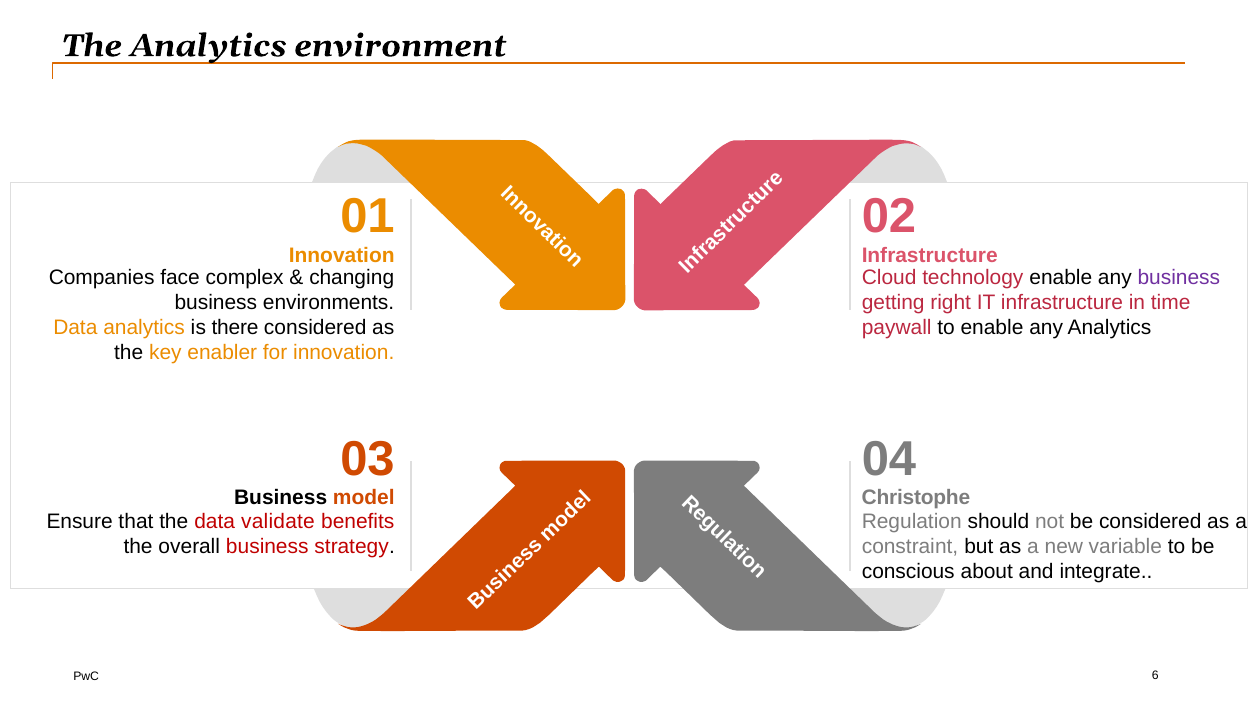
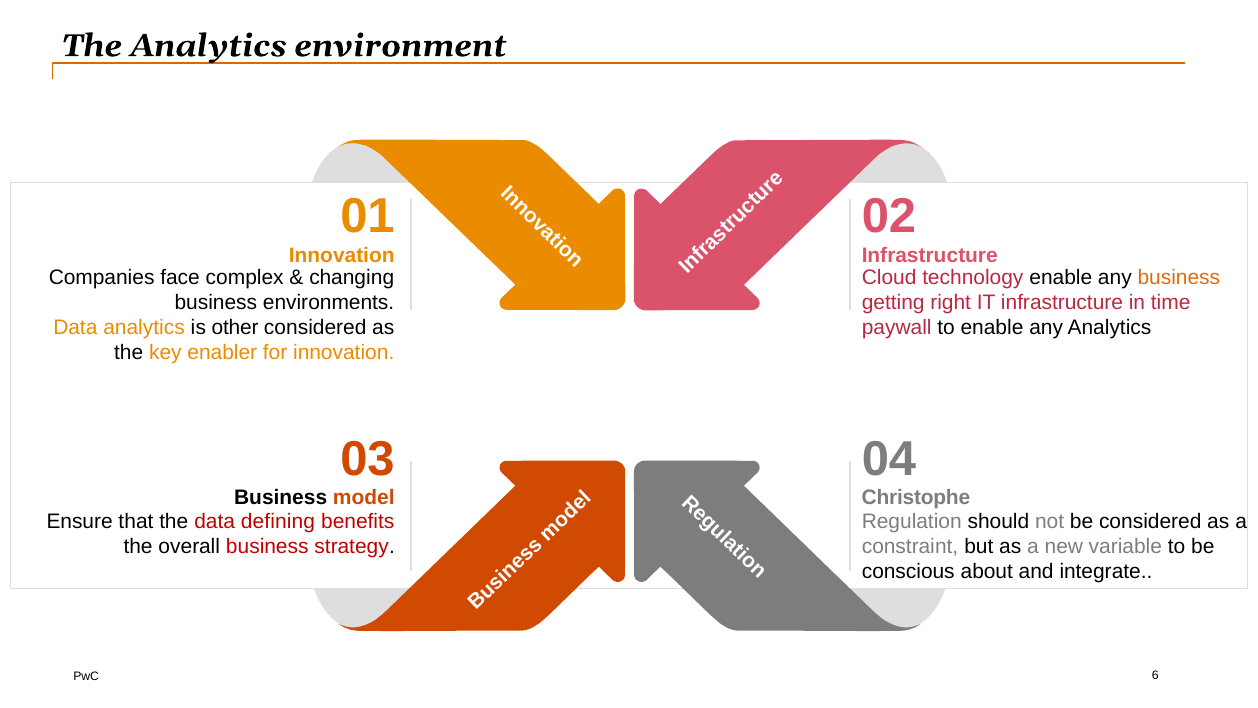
business colour: purple -> orange (1179, 277)
there: there -> other (235, 327)
validate: validate -> defining (278, 521)
